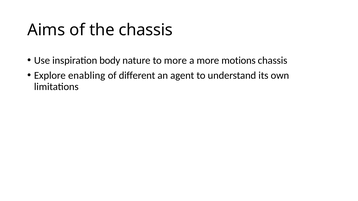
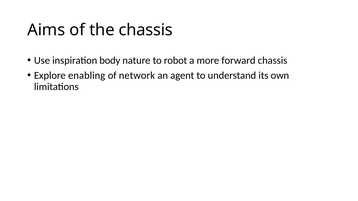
to more: more -> robot (175, 61)
motions: motions -> forward (238, 61)
different: different -> network (137, 76)
